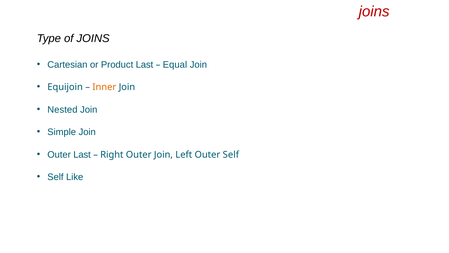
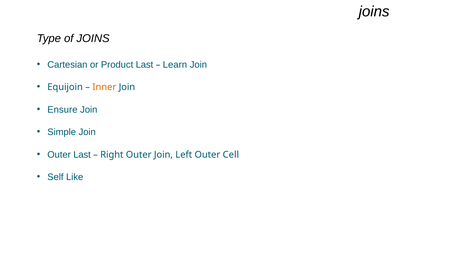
joins colour: red -> black (374, 12)
Equal: Equal -> Learn (175, 64)
Nested: Nested -> Ensure (62, 109)
Outer Self: Self -> Cell (231, 154)
